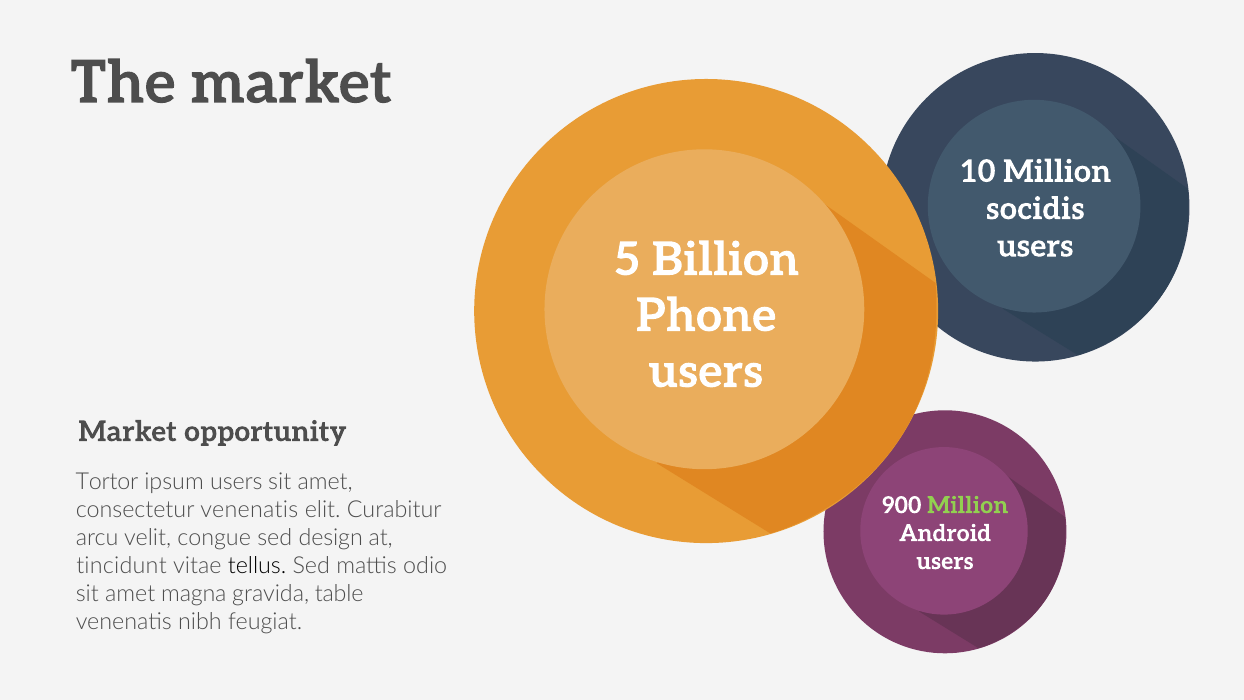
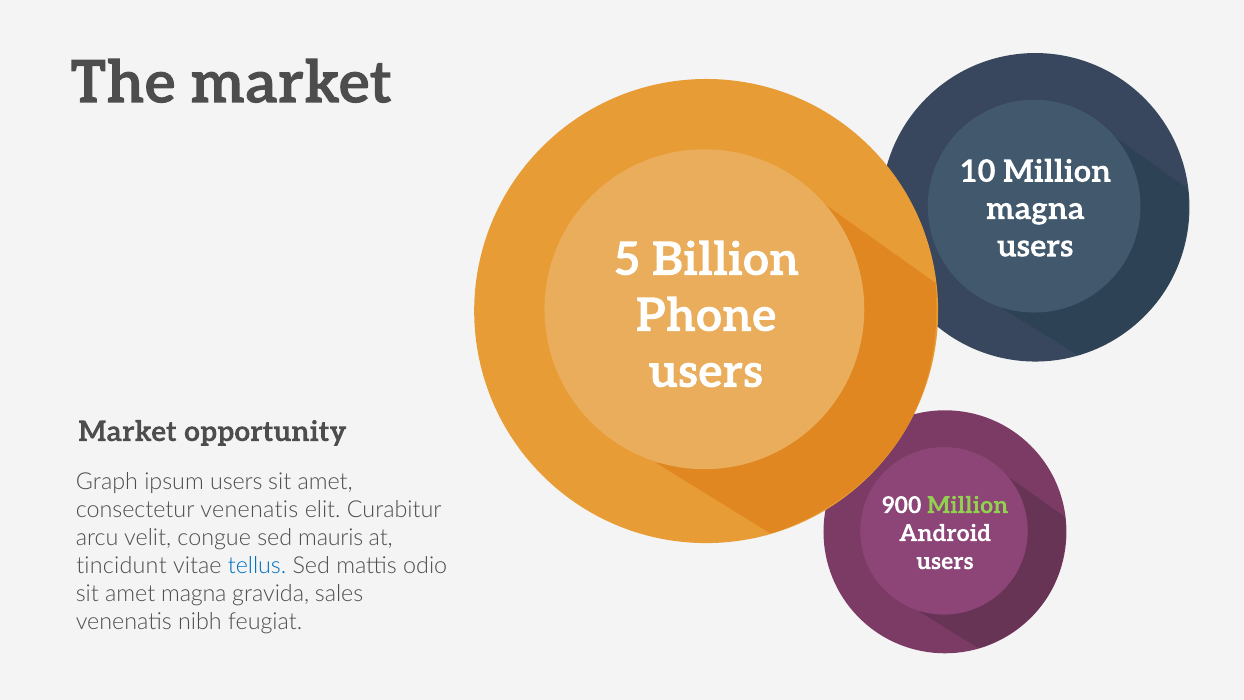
socidis: socidis -> magna (1035, 209)
Tortor: Tortor -> Graph (107, 482)
design: design -> mauris (331, 538)
tellus colour: black -> blue (257, 566)
table: table -> sales (339, 594)
